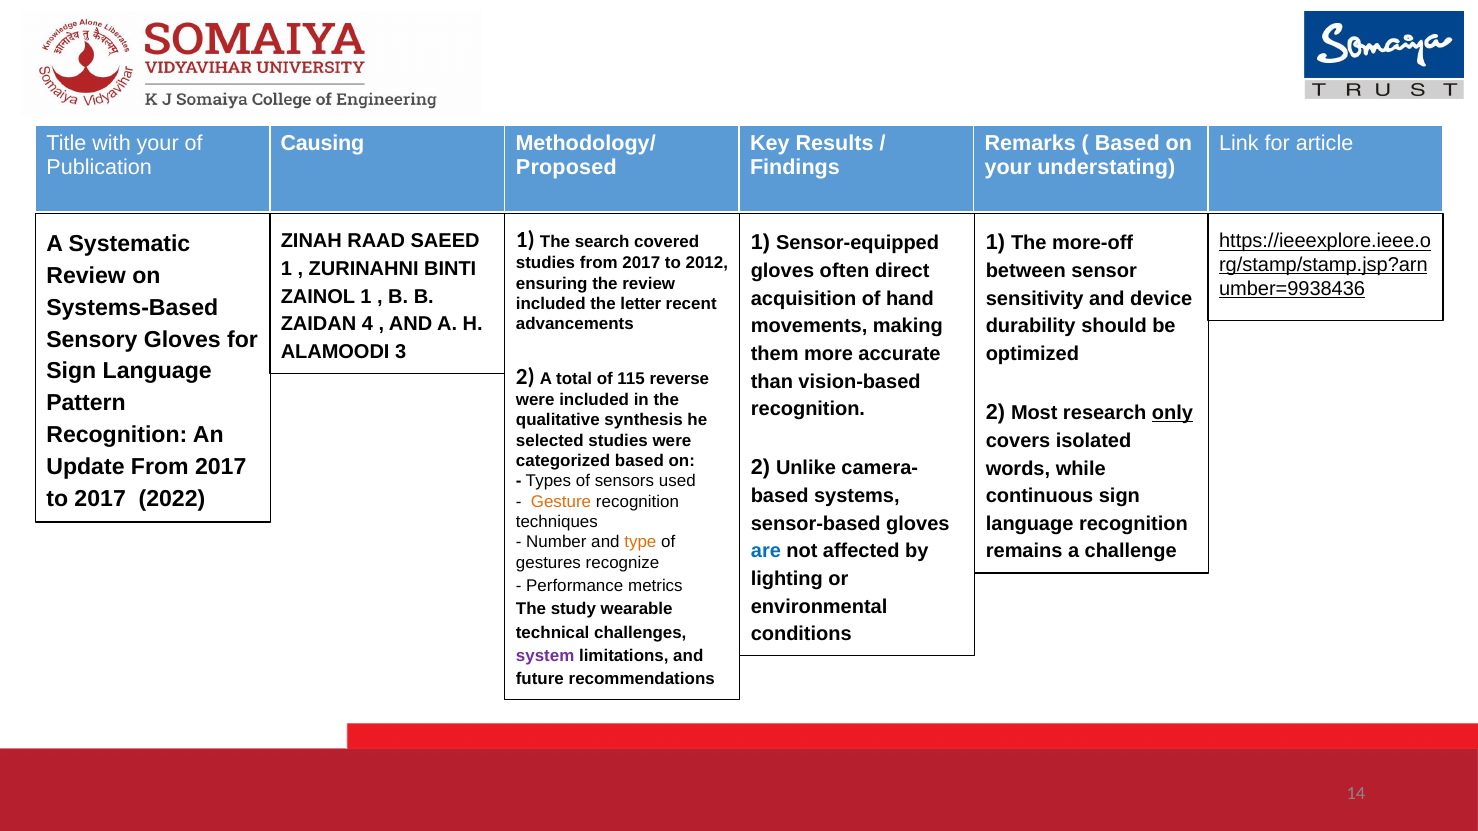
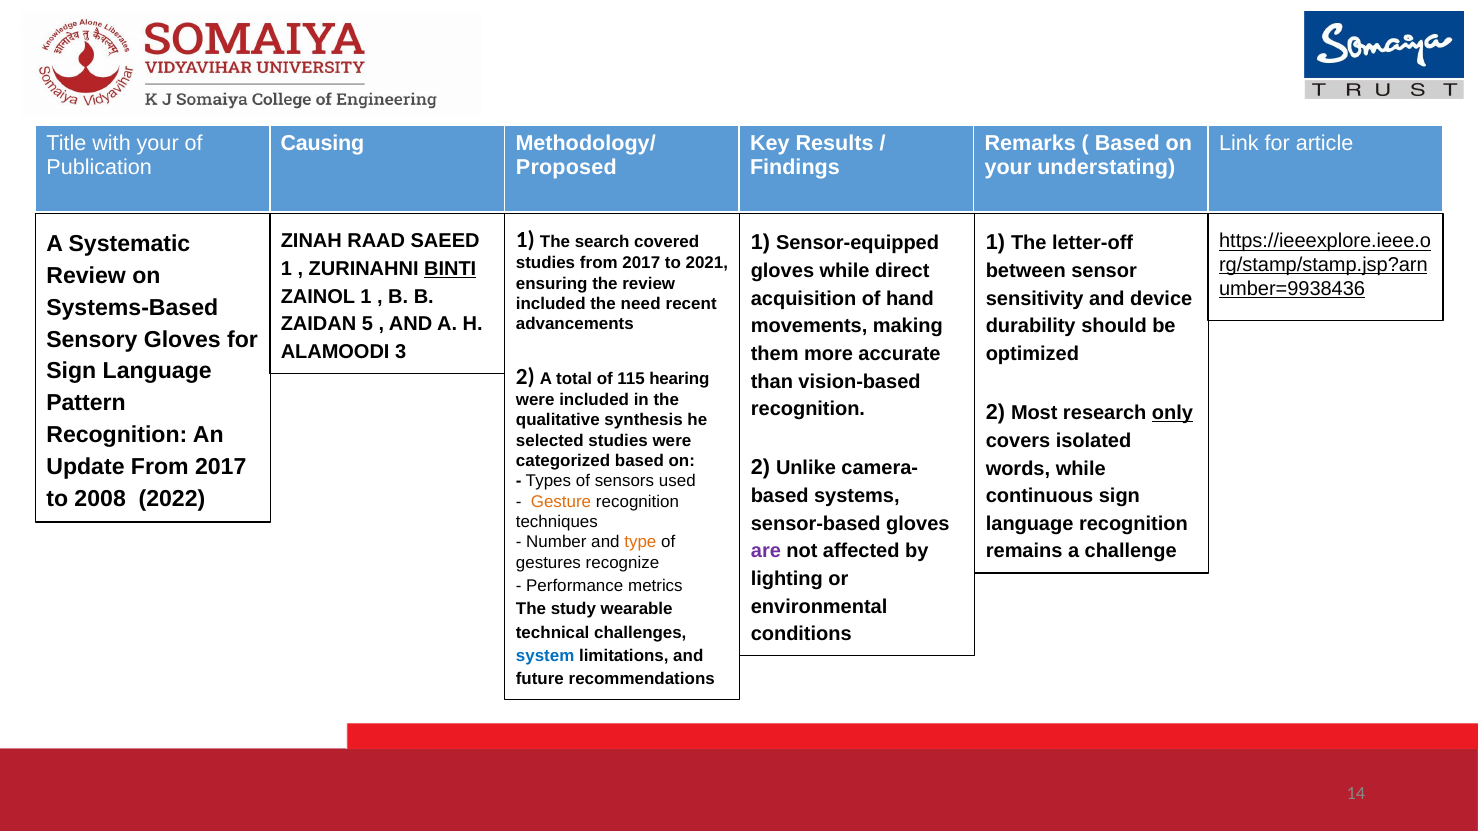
more-off: more-off -> letter-off (1093, 243)
2012: 2012 -> 2021 (707, 263)
BINTI underline: none -> present (450, 269)
gloves often: often -> while (845, 271)
letter: letter -> need (641, 304)
4: 4 -> 5 (367, 324)
reverse: reverse -> hearing (679, 379)
to 2017: 2017 -> 2008 (100, 499)
are colour: blue -> purple (766, 552)
system colour: purple -> blue (545, 656)
